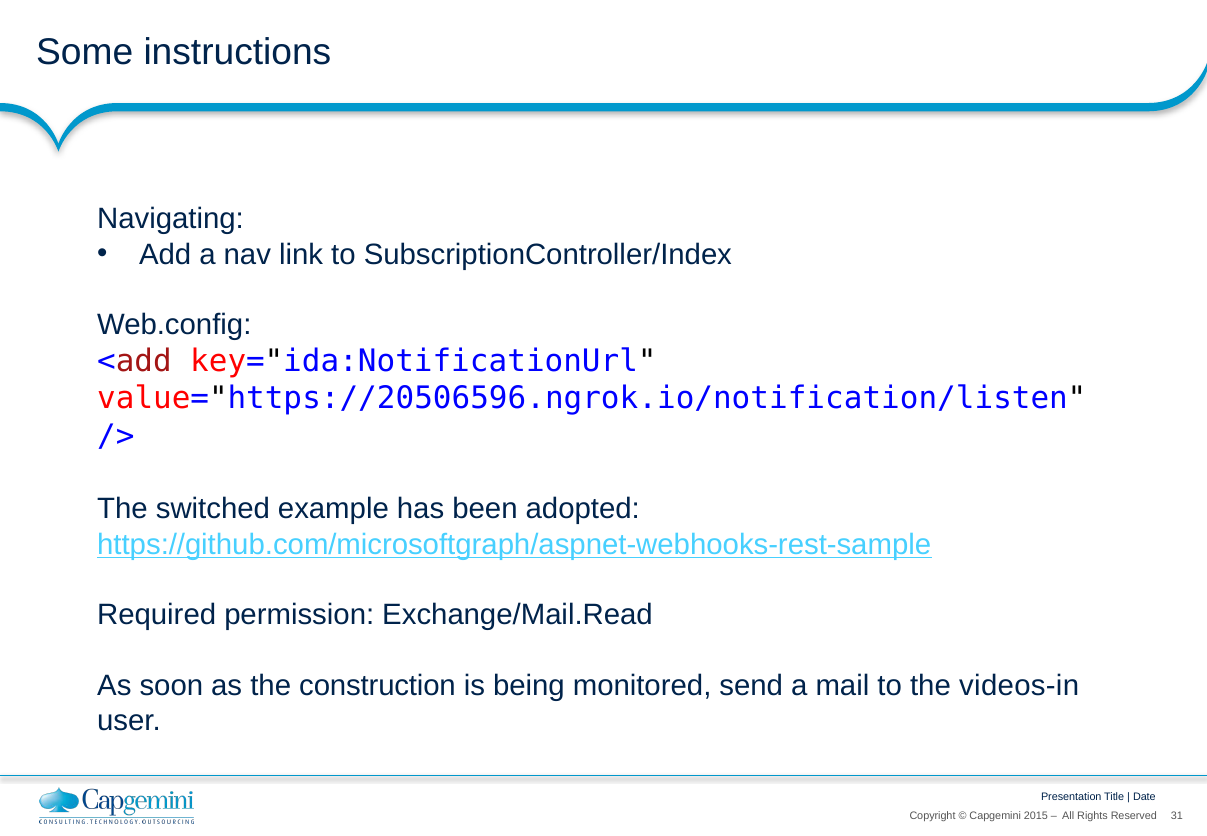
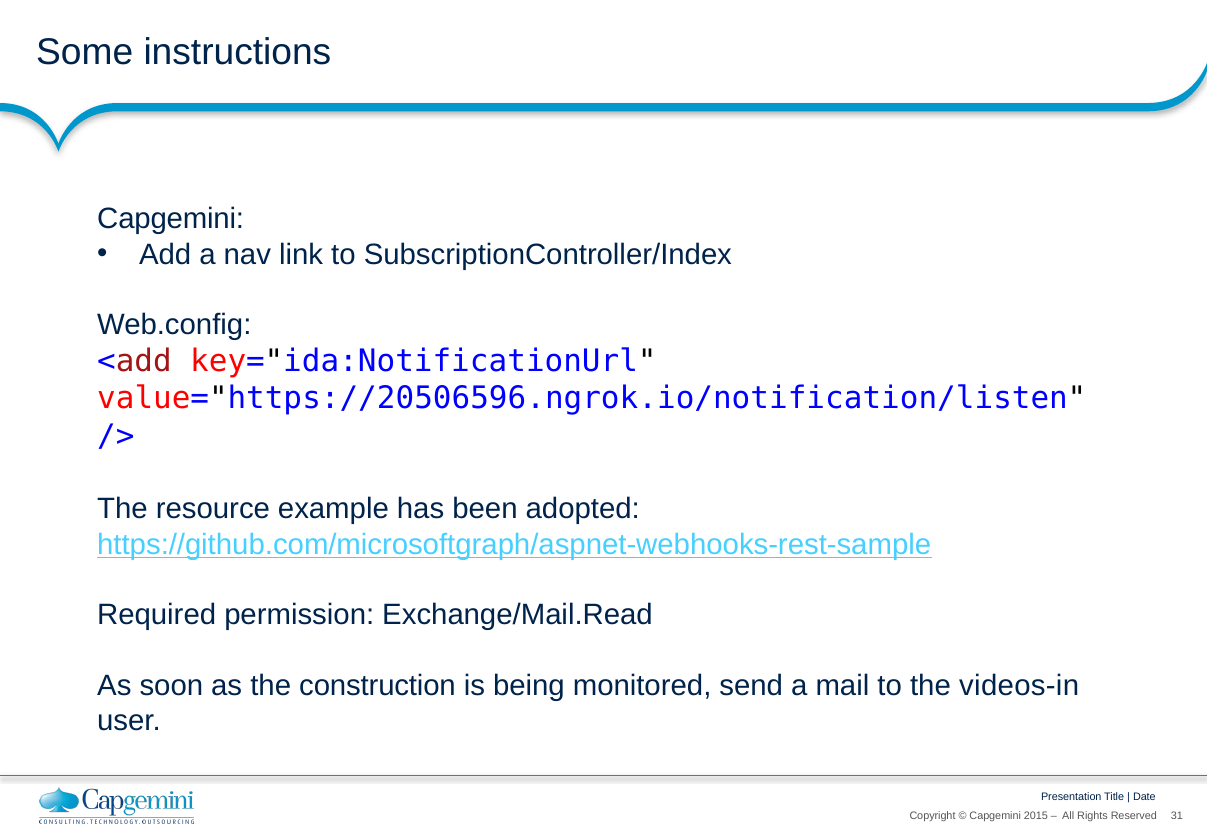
Navigating: Navigating -> Capgemini (171, 219)
switched: switched -> resource (213, 509)
